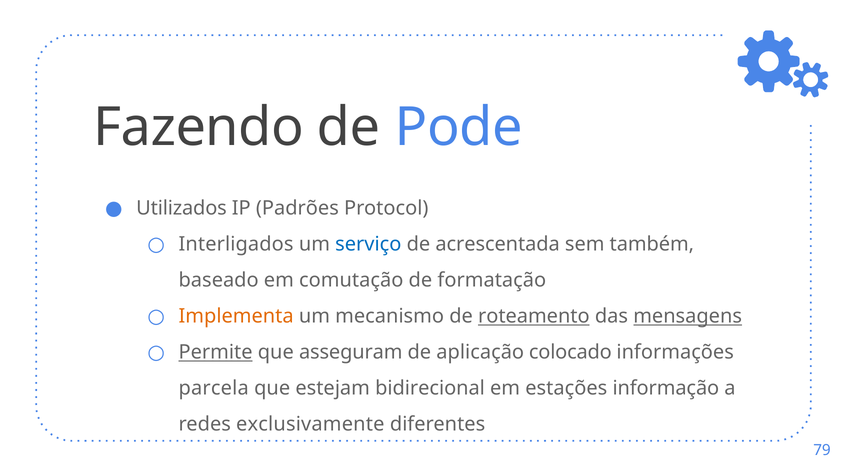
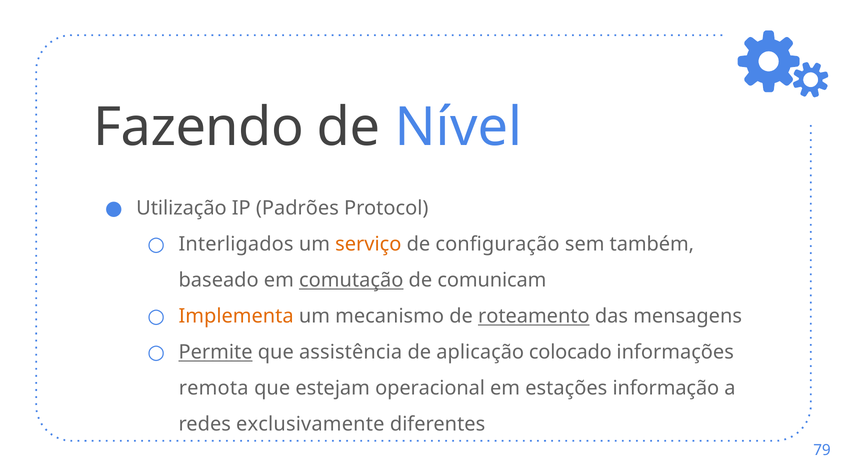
Pode: Pode -> Nível (459, 127)
Utilizados: Utilizados -> Utilização (181, 209)
serviço colour: blue -> orange (368, 245)
acrescentada: acrescentada -> configuração (498, 245)
comutação underline: none -> present (351, 281)
formatação: formatação -> comunicam (492, 281)
mensagens underline: present -> none (688, 317)
asseguram: asseguram -> assistência (351, 353)
parcela: parcela -> remota (214, 389)
bidirecional: bidirecional -> operacional (430, 389)
